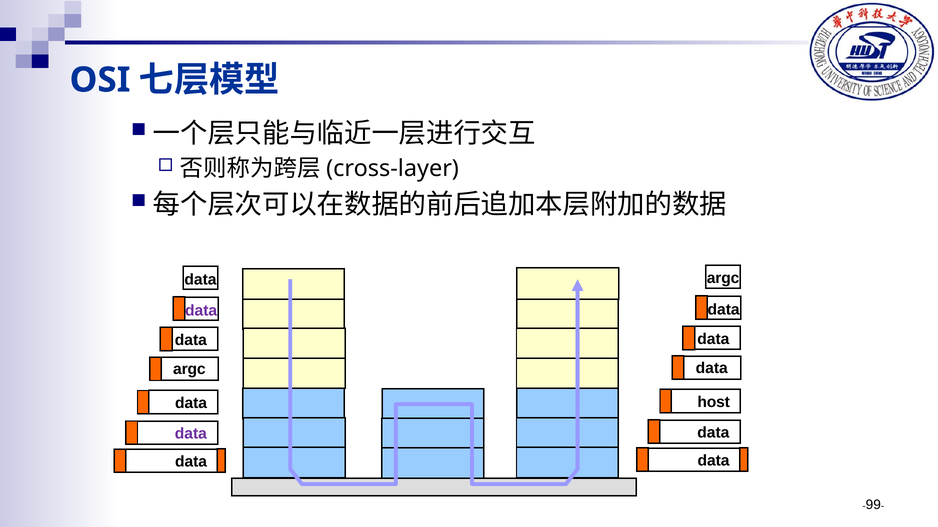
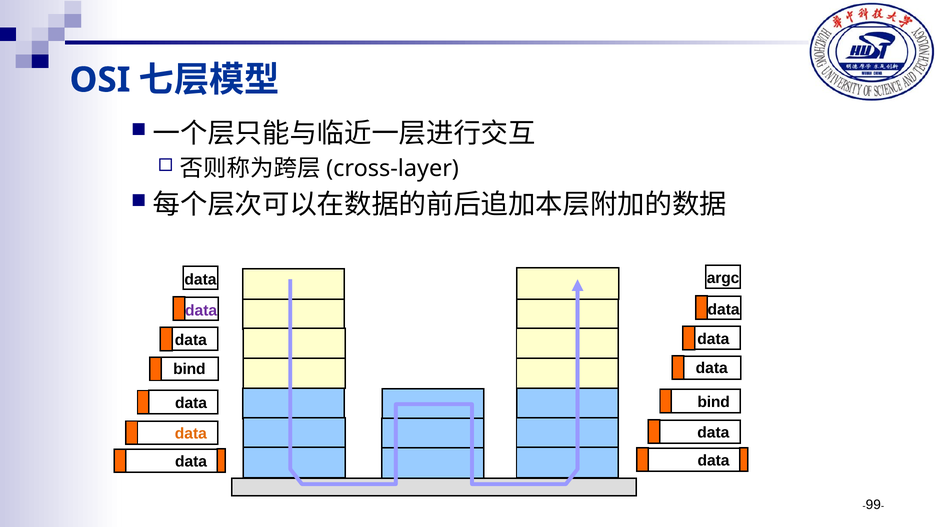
argc: argc -> bind (189, 370)
host: host -> bind (714, 403)
data colour: purple -> orange (191, 434)
